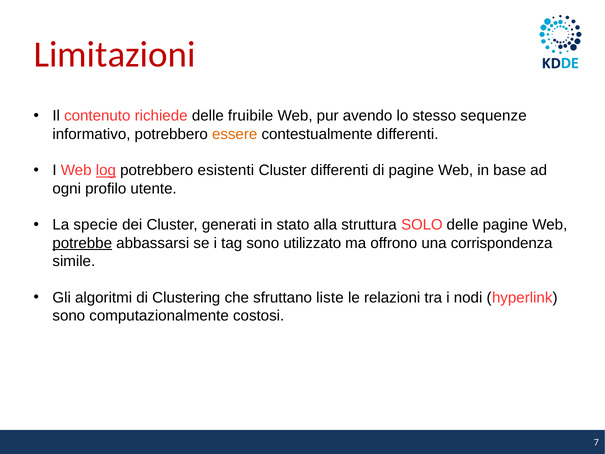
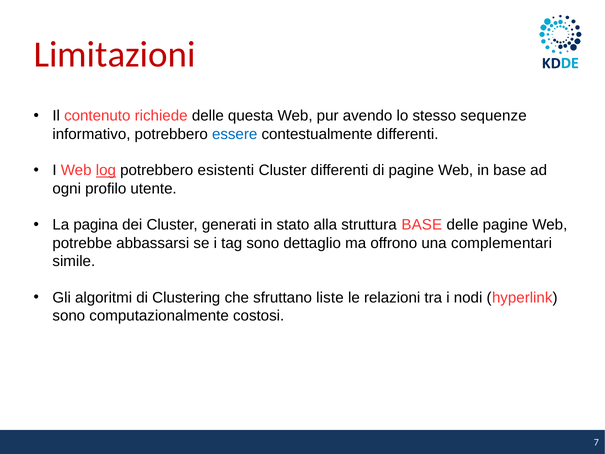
fruibile: fruibile -> questa (251, 116)
essere colour: orange -> blue (235, 134)
specie: specie -> pagina (96, 225)
struttura SOLO: SOLO -> BASE (422, 225)
potrebbe underline: present -> none (82, 243)
utilizzato: utilizzato -> dettaglio (312, 243)
corrispondenza: corrispondenza -> complementari (502, 243)
